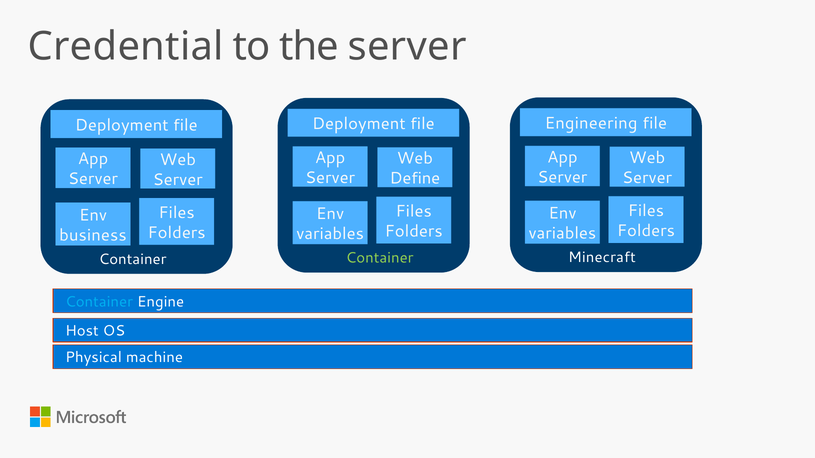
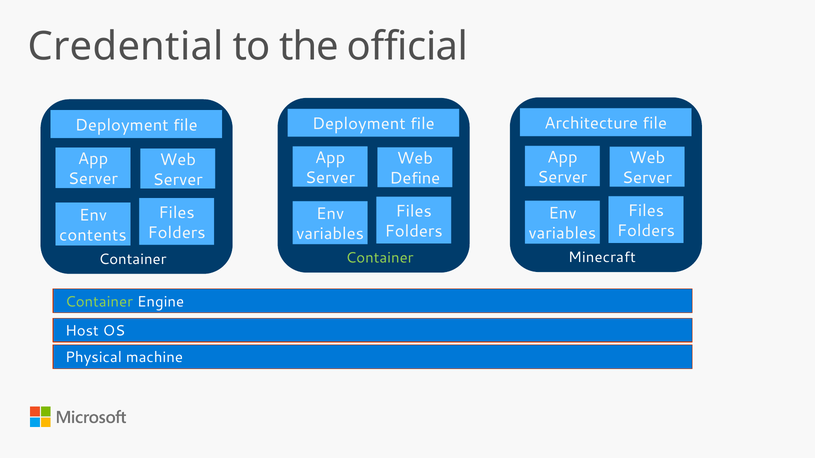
the server: server -> official (408, 47)
Engineering: Engineering -> Architecture (591, 124)
business: business -> contents (93, 235)
Container colour: light blue -> light green (99, 302)
